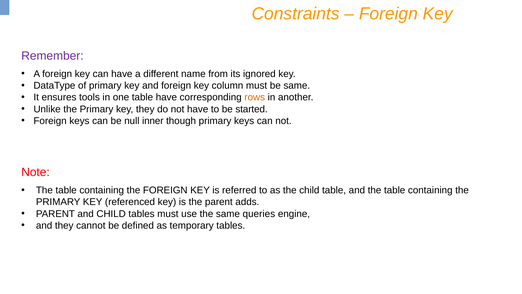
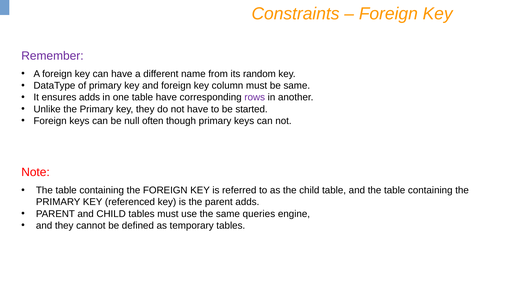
ignored: ignored -> random (259, 74)
ensures tools: tools -> adds (90, 97)
rows colour: orange -> purple (255, 97)
inner: inner -> often (153, 121)
